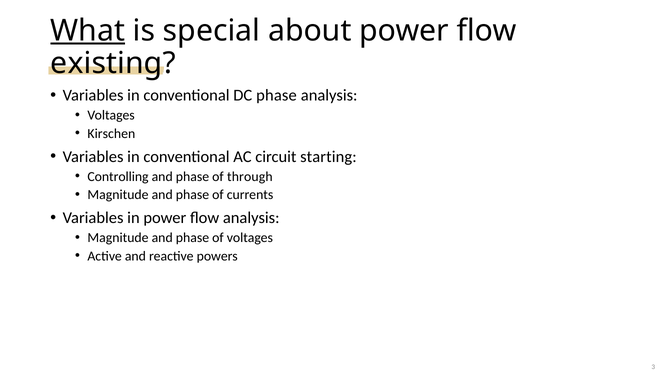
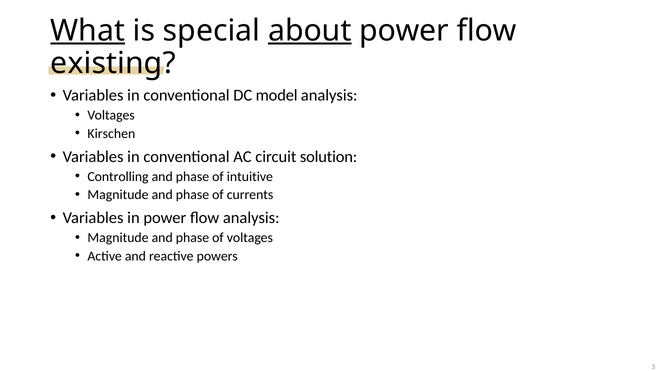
about underline: none -> present (310, 31)
DC phase: phase -> model (277, 96)
starting: starting -> solution (329, 157)
through: through -> intuitive (250, 177)
